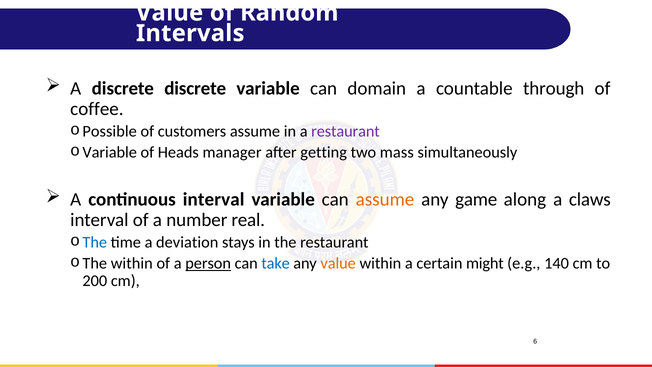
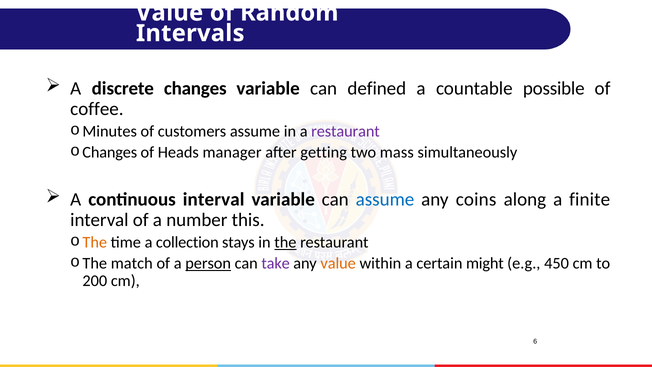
discrete discrete: discrete -> changes (195, 88)
domain: domain -> defined (377, 88)
through: through -> possible (554, 88)
Possible: Possible -> Minutes (110, 131)
Variable: Variable -> Changes (110, 152)
assume colour: orange -> blue (385, 199)
game: game -> coins (476, 199)
claws: claws -> finite (590, 199)
real: real -> this (248, 220)
The colour: blue -> orange (95, 242)
deviation: deviation -> collection (187, 242)
the underline: none -> present (285, 242)
The within: within -> match (132, 263)
take colour: blue -> purple (276, 263)
140: 140 -> 450 (557, 263)
